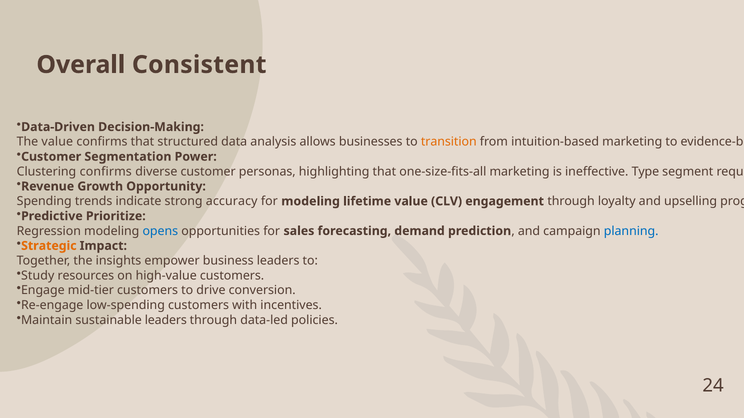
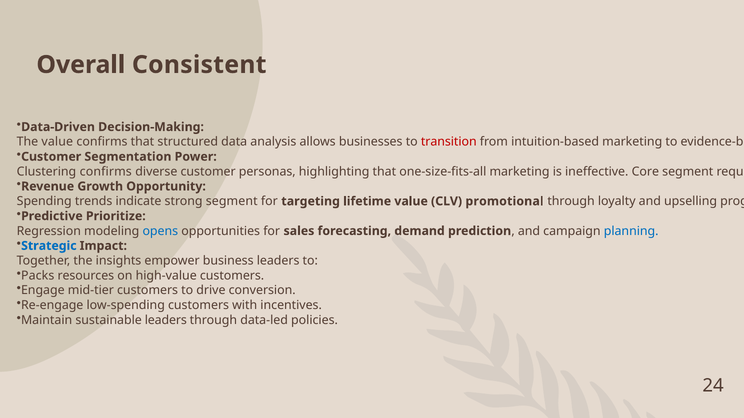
transition colour: orange -> red (449, 142)
Type: Type -> Core (645, 172)
strong accuracy: accuracy -> segment (232, 201)
for modeling: modeling -> targeting (311, 201)
CLV engagement: engagement -> promotional (505, 201)
Strategic colour: orange -> blue (49, 246)
Study: Study -> Packs (38, 276)
